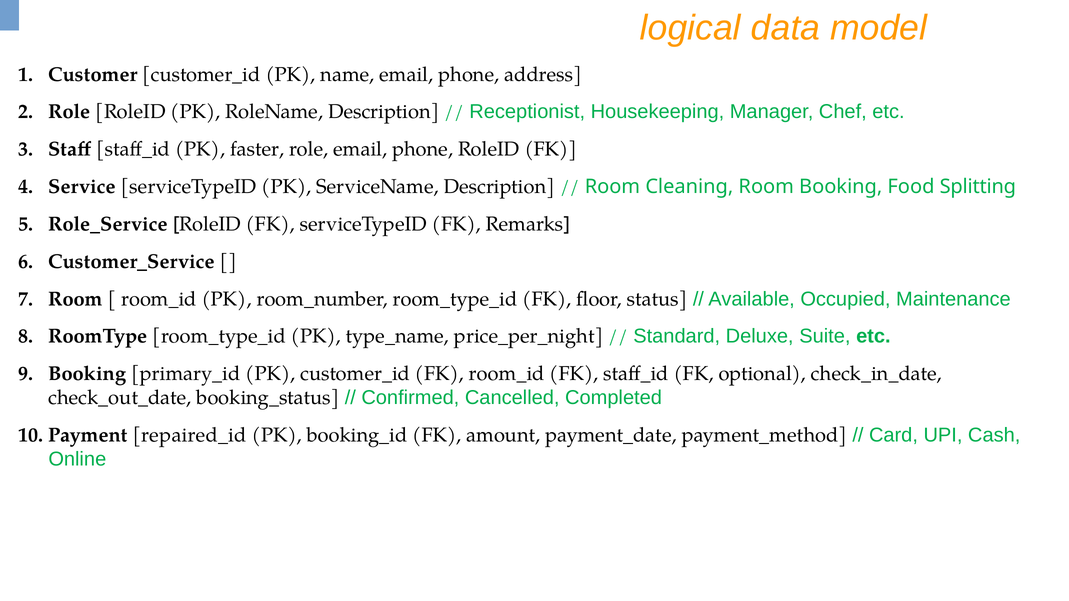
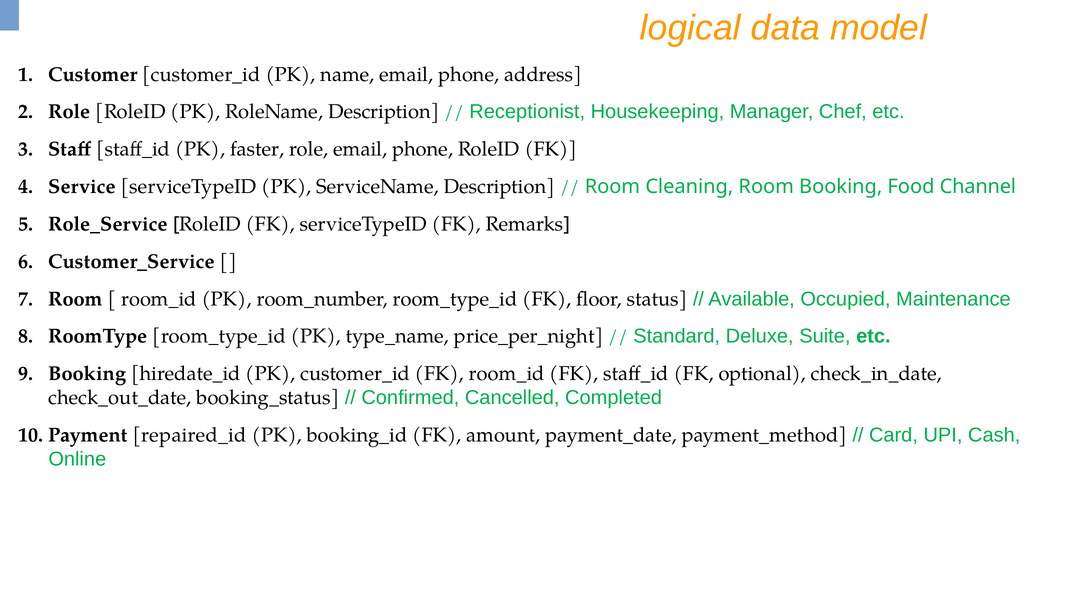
Splitting: Splitting -> Channel (978, 187)
primary_id: primary_id -> hiredate_id (186, 374)
